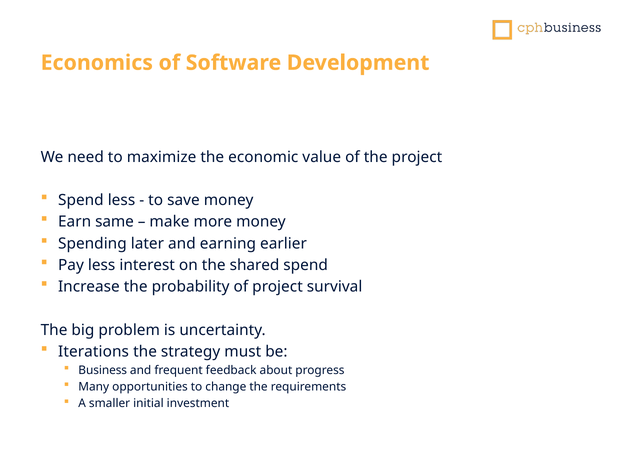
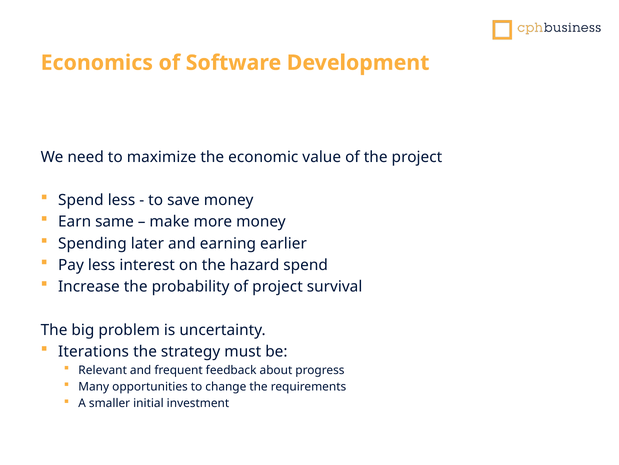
shared: shared -> hazard (255, 265)
Business: Business -> Relevant (103, 370)
